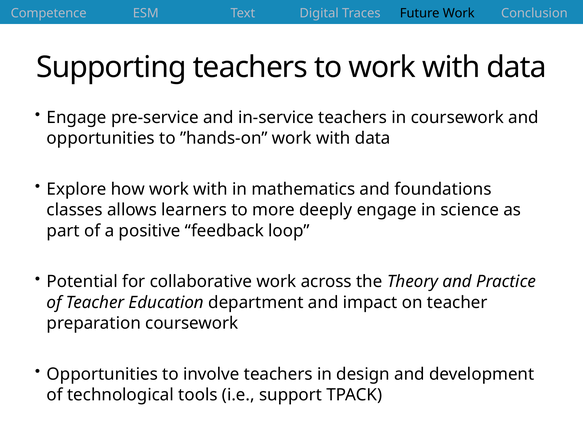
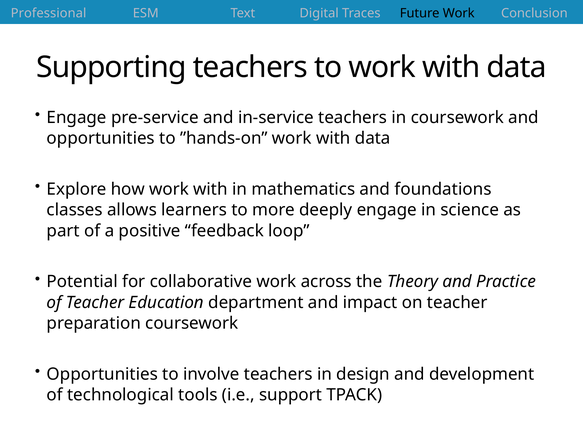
Competence: Competence -> Professional (49, 13)
